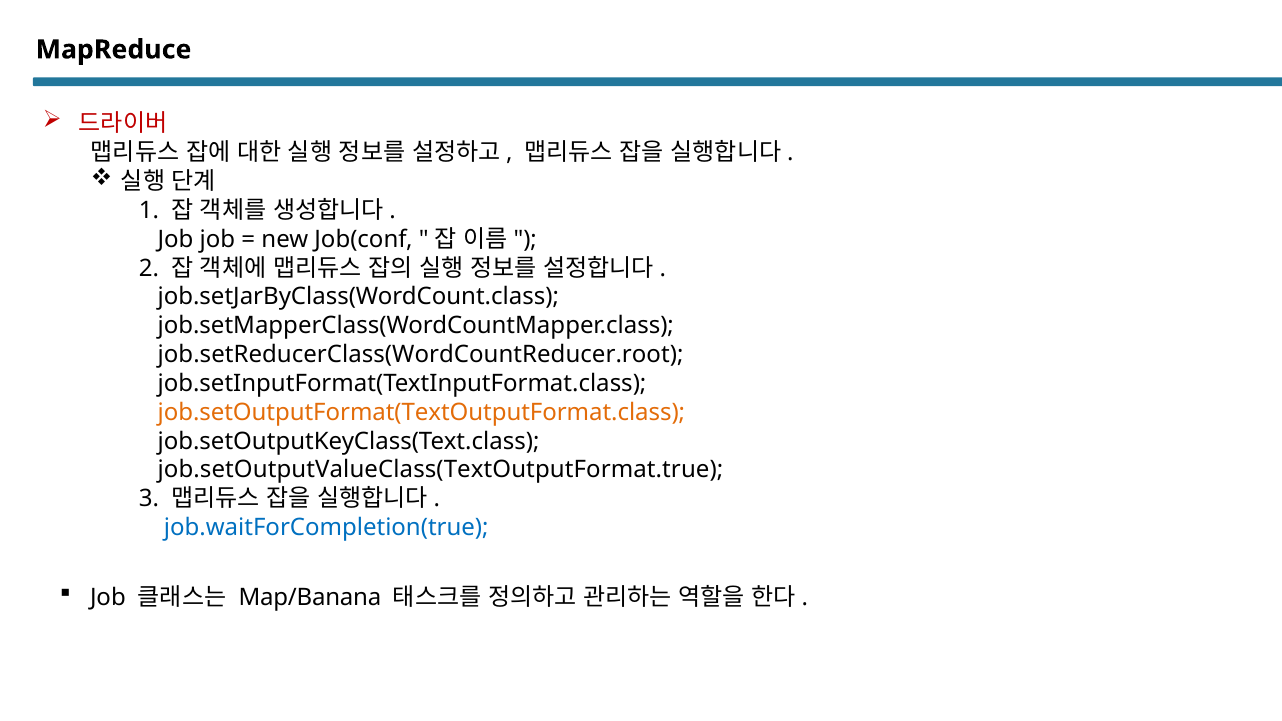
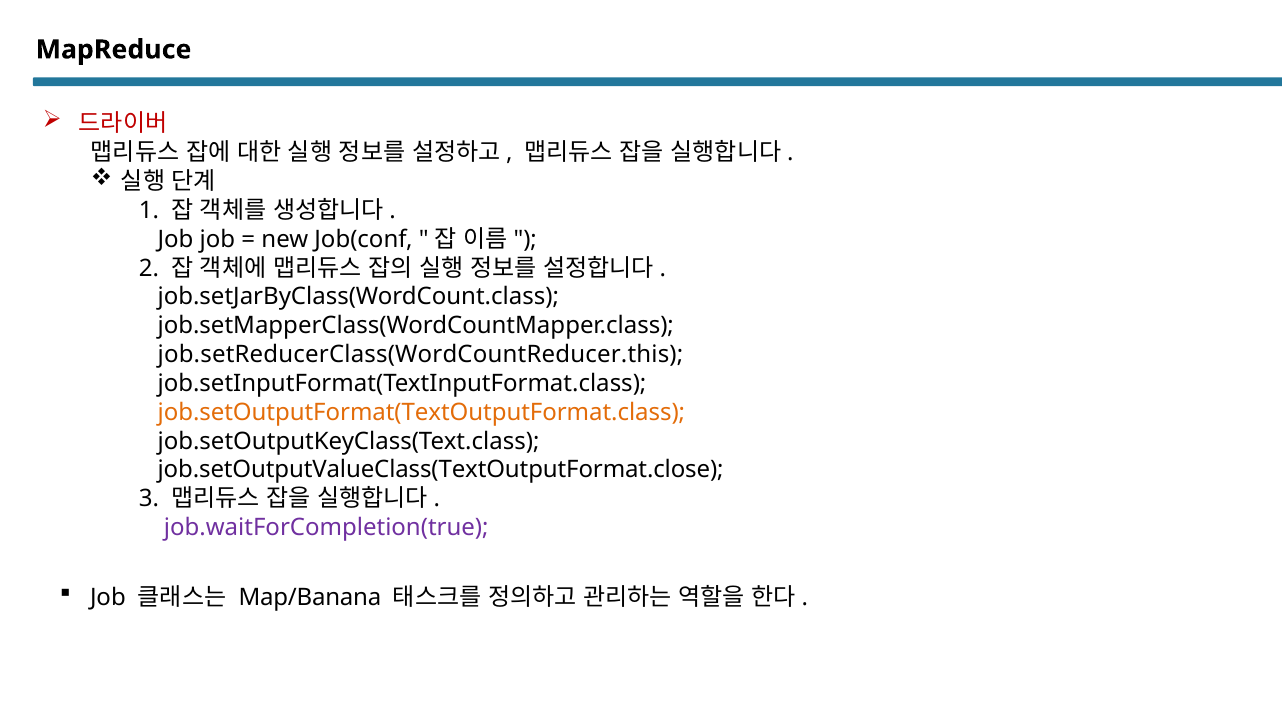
job.setReducerClass(WordCountReducer.root: job.setReducerClass(WordCountReducer.root -> job.setReducerClass(WordCountReducer.this (420, 355)
job.setOutputValueClass(TextOutputFormat.true: job.setOutputValueClass(TextOutputFormat.true -> job.setOutputValueClass(TextOutputFormat.close (441, 470)
job.waitForCompletion(true colour: blue -> purple (326, 528)
